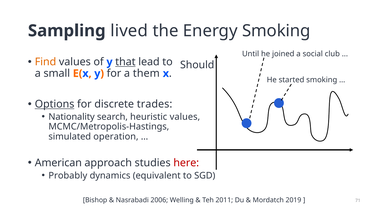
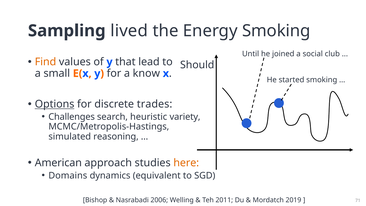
that underline: present -> none (125, 62)
them: them -> know (146, 73)
Nationality: Nationality -> Challenges (72, 117)
heuristic values: values -> variety (185, 117)
operation: operation -> reasoning (116, 136)
here colour: red -> orange (186, 163)
Probably: Probably -> Domains (68, 175)
